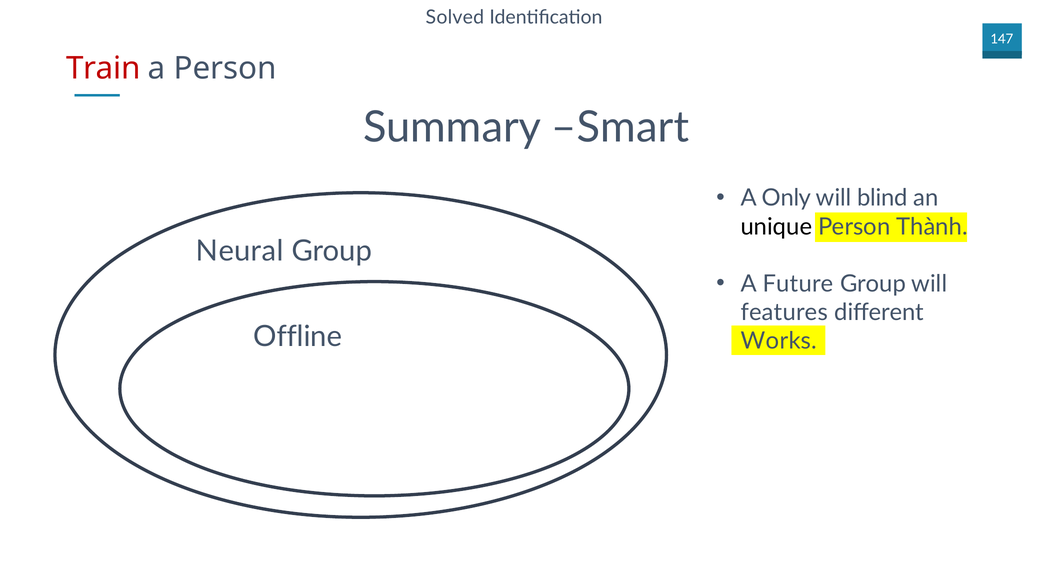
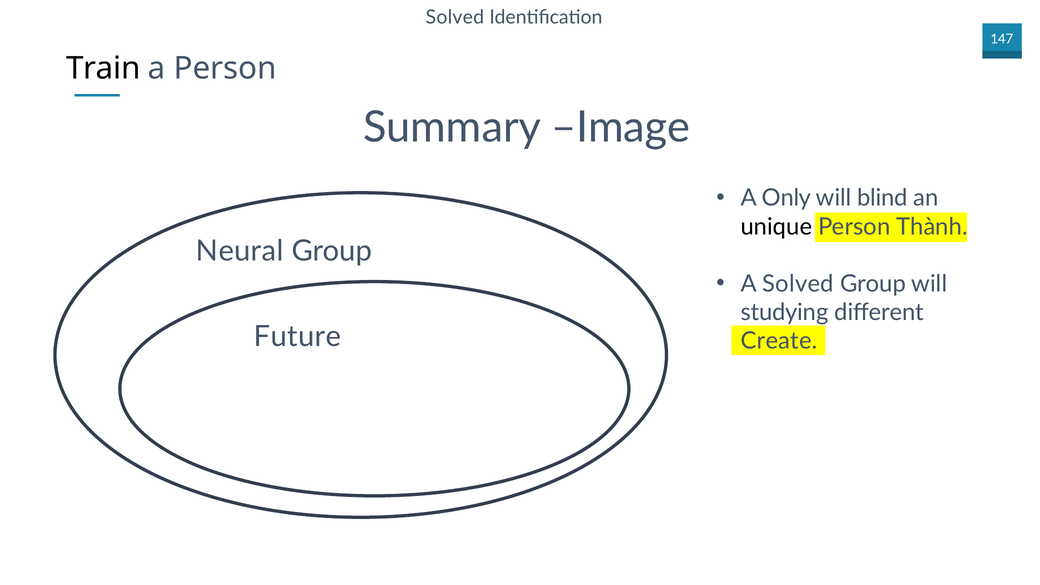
Train colour: red -> black (103, 68)
Smart: Smart -> Image (621, 127)
A Future: Future -> Solved (798, 284)
features: features -> studying (785, 313)
Offline: Offline -> Future (297, 336)
Works: Works -> Create (779, 341)
